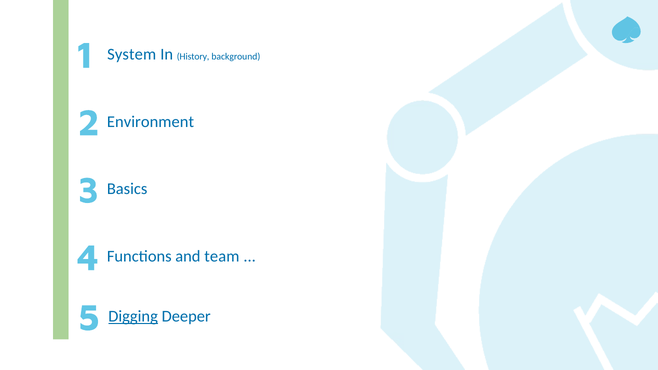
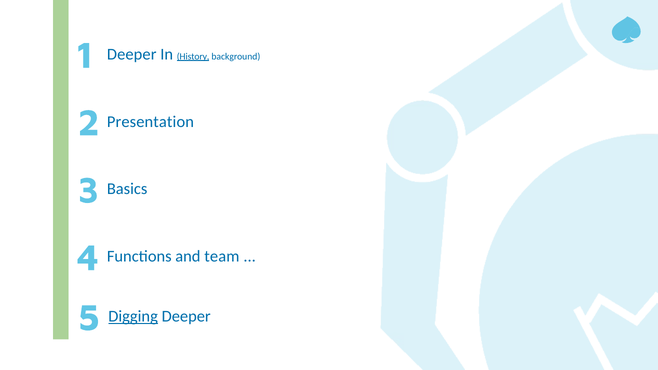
System: System -> Deeper (132, 54)
History underline: none -> present (193, 56)
Environment: Environment -> Presentation (150, 122)
